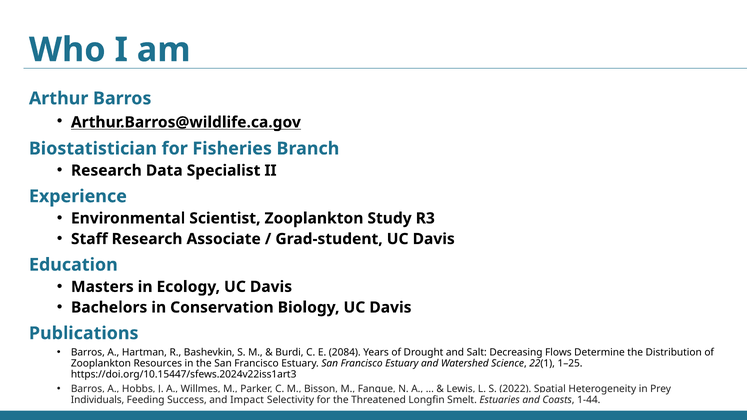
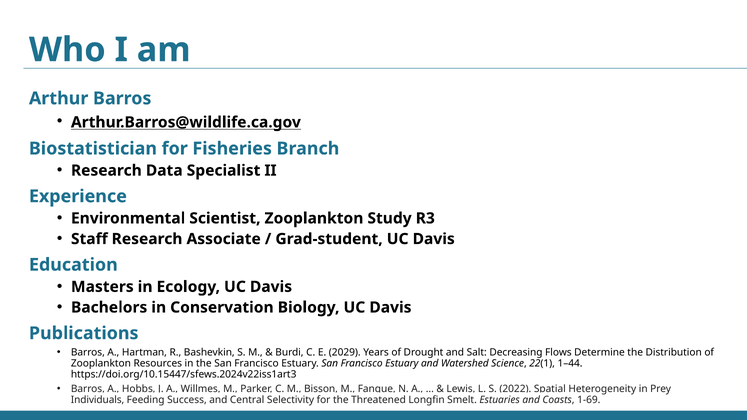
2084: 2084 -> 2029 (345, 352)
1–25: 1–25 -> 1–44 (570, 363)
Impact: Impact -> Central (247, 400)
1-44: 1-44 -> 1-69 (589, 400)
